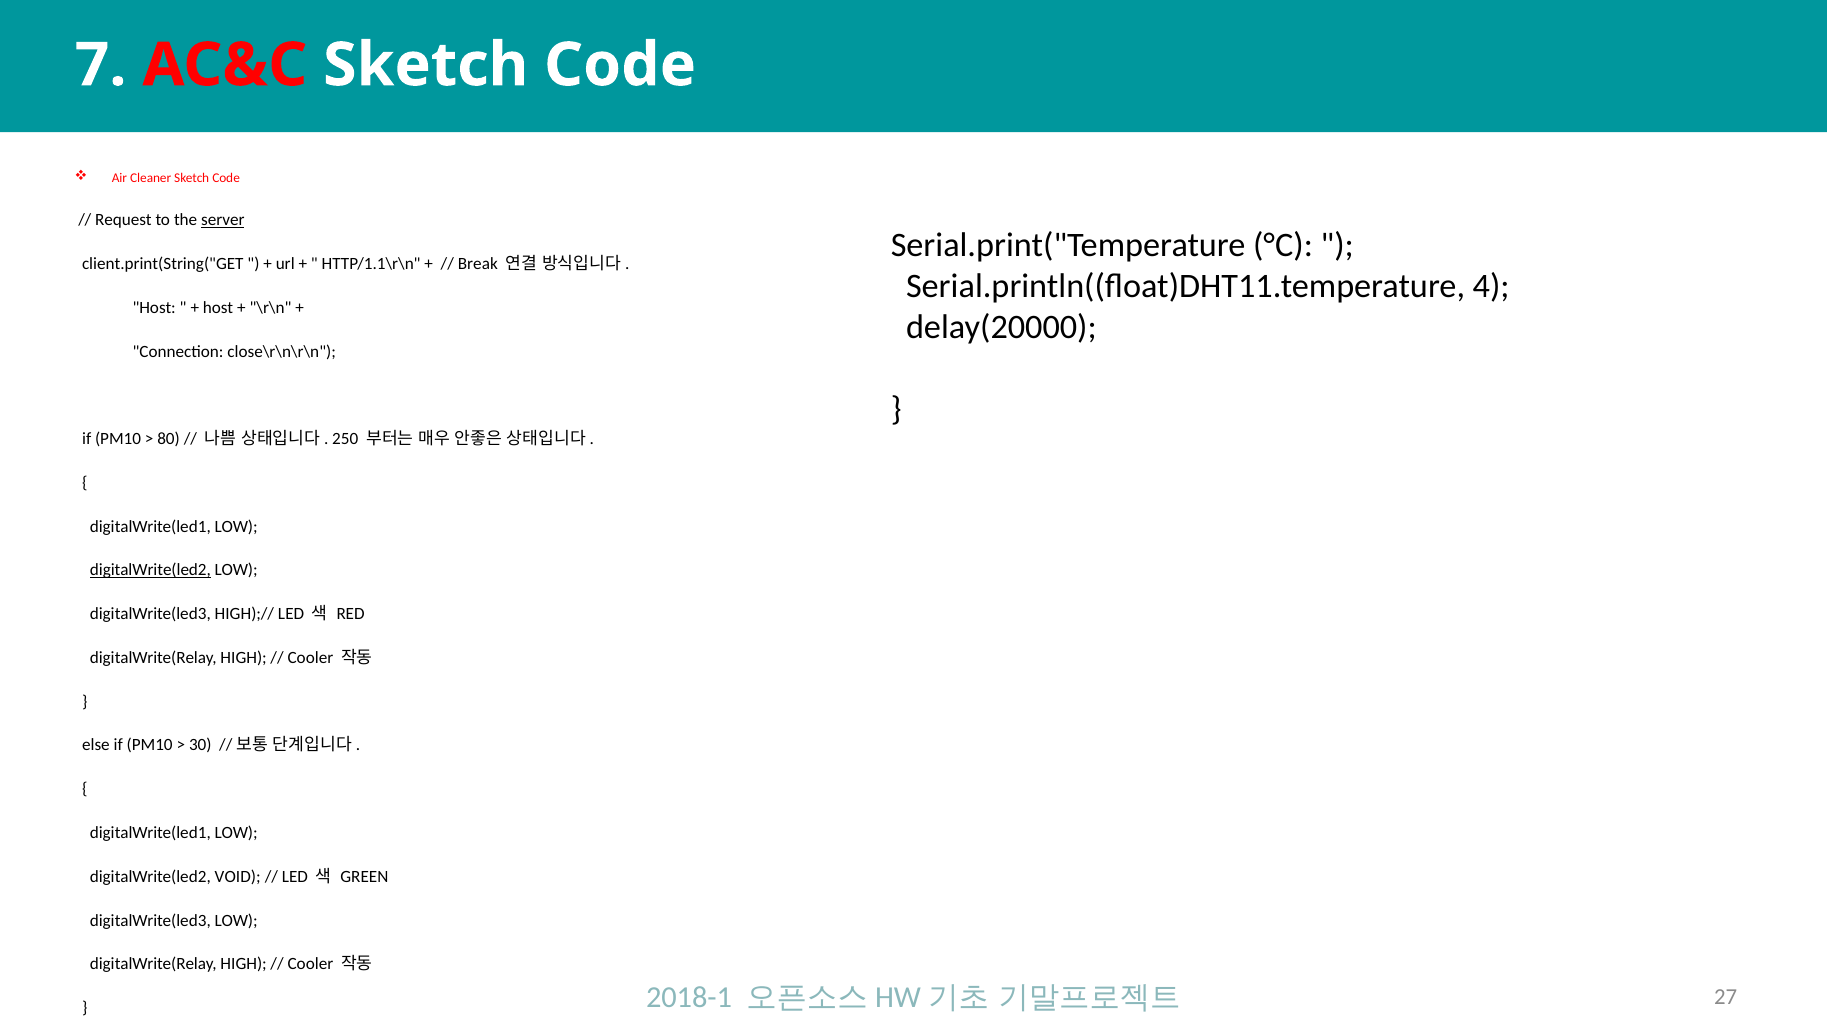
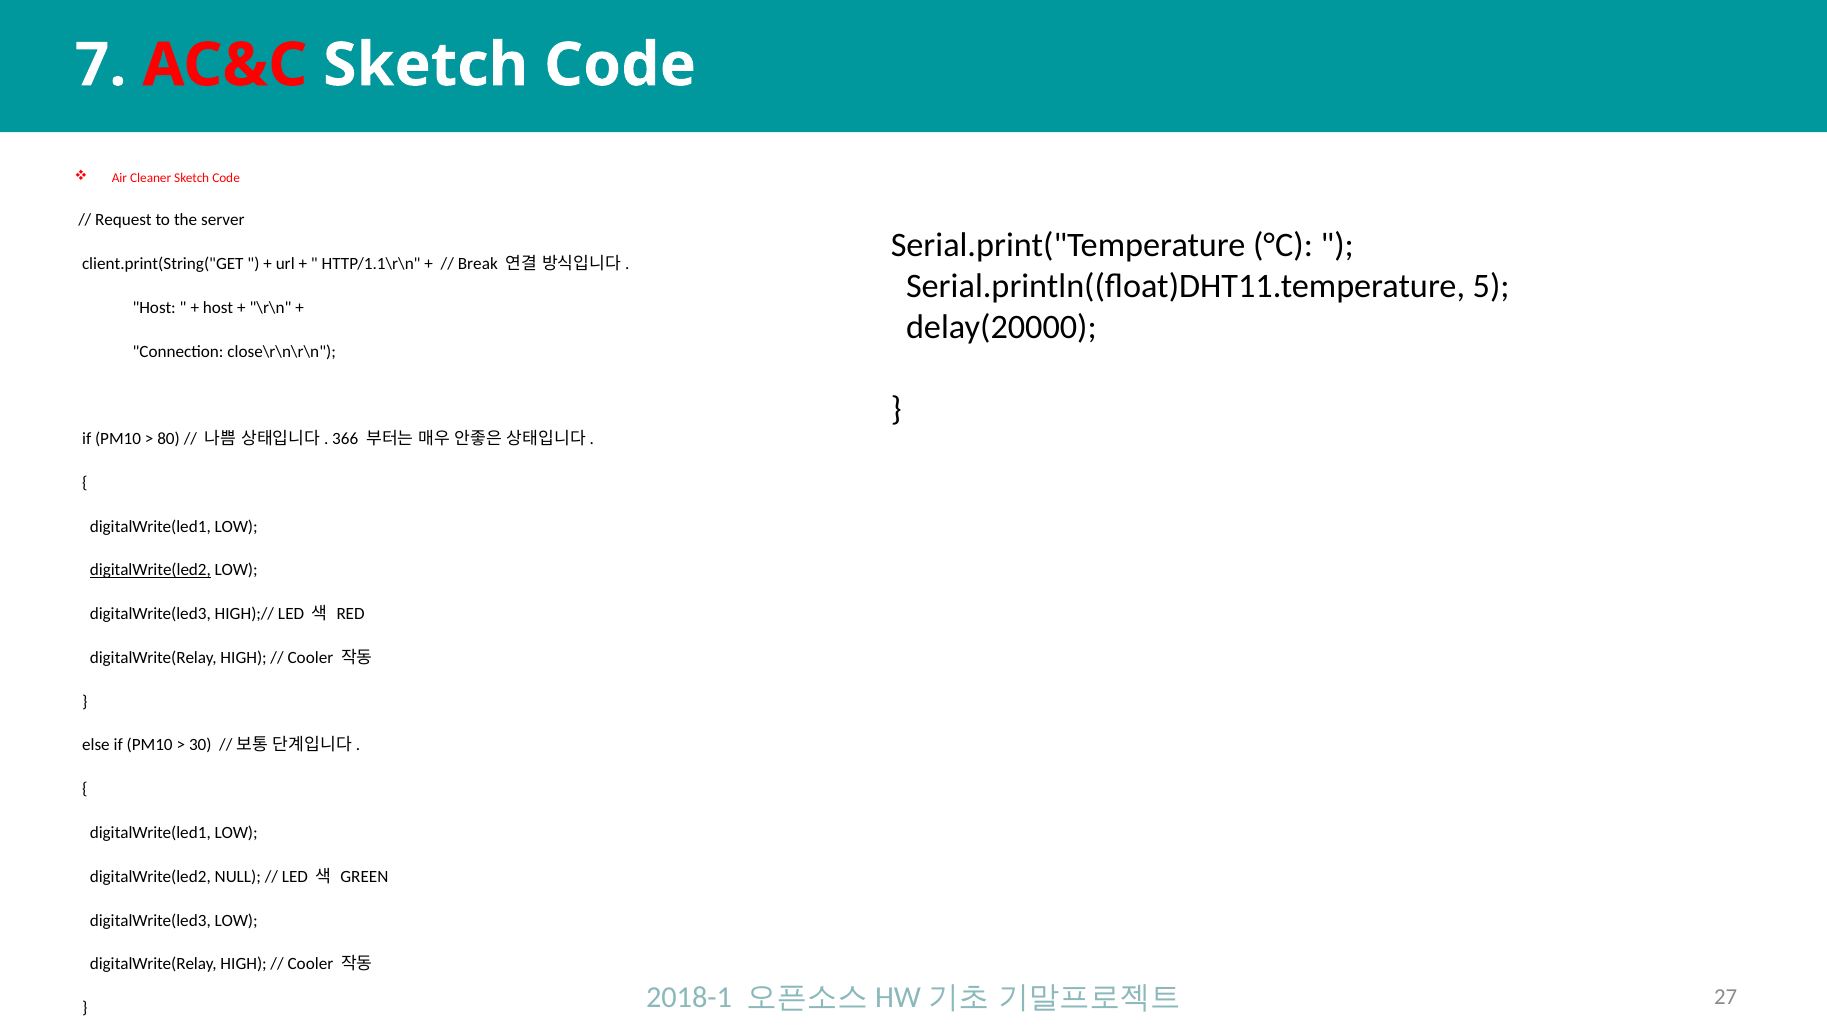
server underline: present -> none (223, 220)
4: 4 -> 5 (1491, 286)
250: 250 -> 366 (345, 439)
VOID: VOID -> NULL (238, 876)
